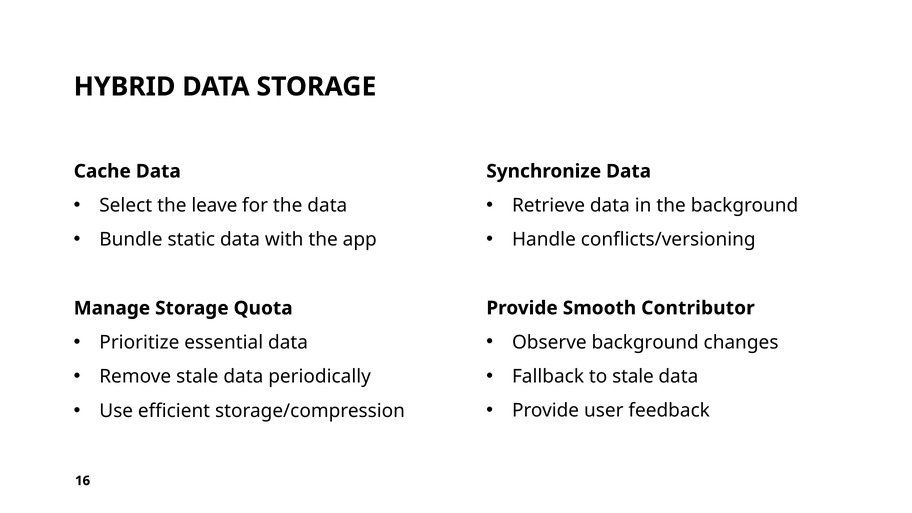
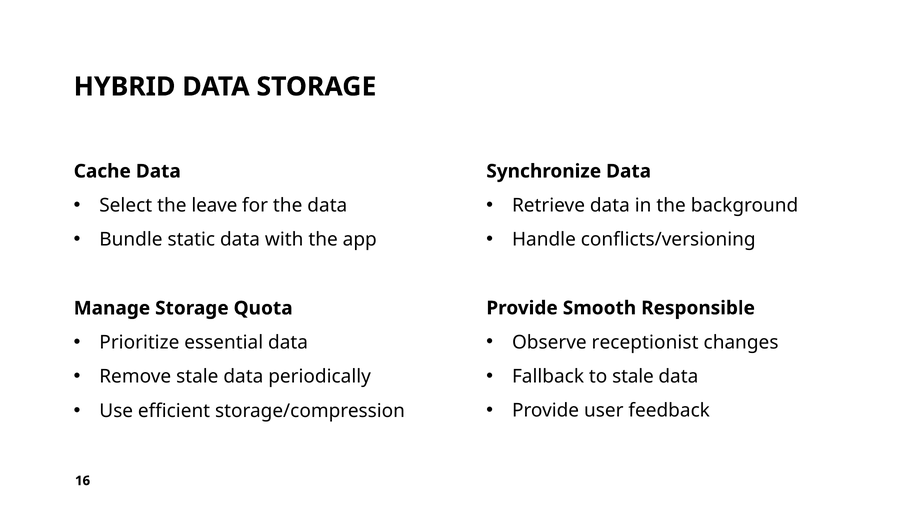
Contributor: Contributor -> Responsible (698, 308)
Observe background: background -> receptionist (645, 342)
